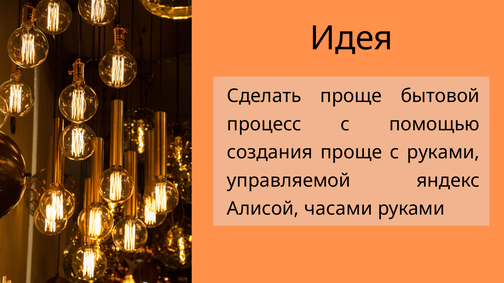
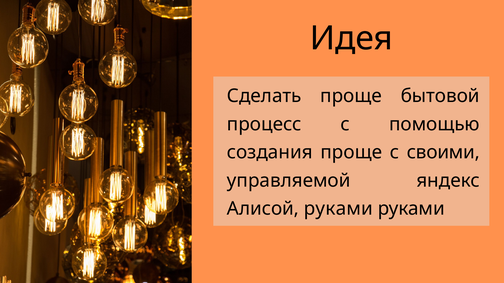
с руками: руками -> своими (443, 153)
Алисой часами: часами -> руками (338, 209)
